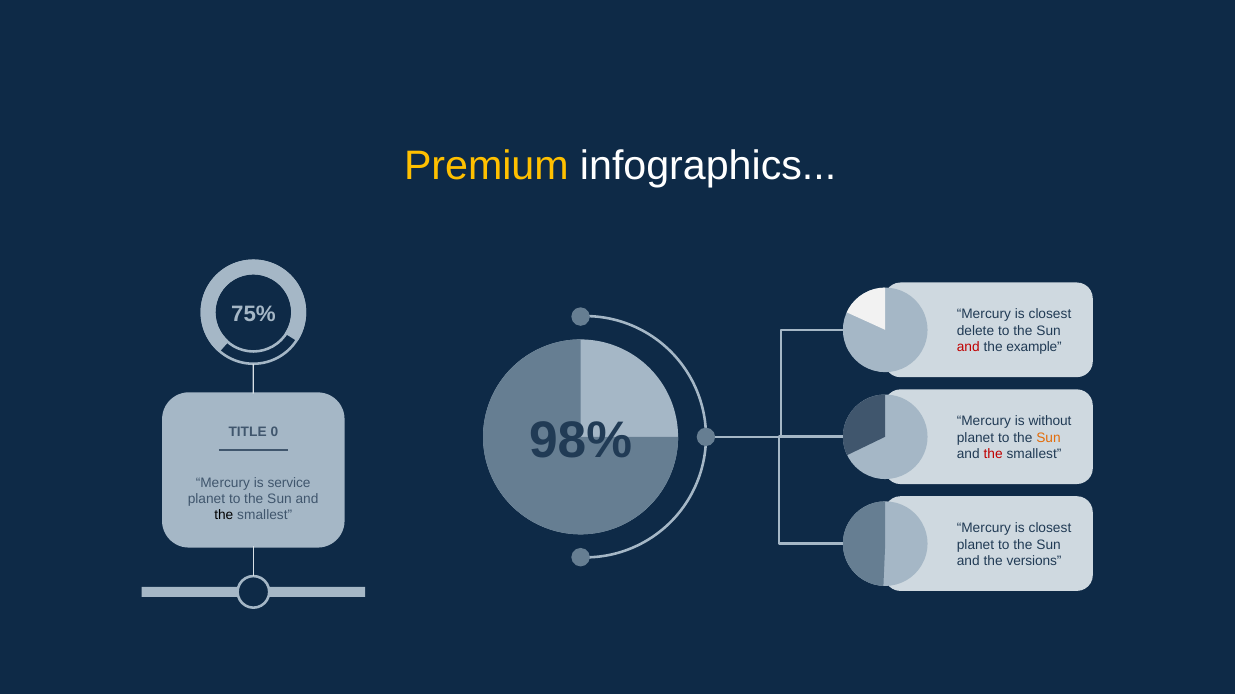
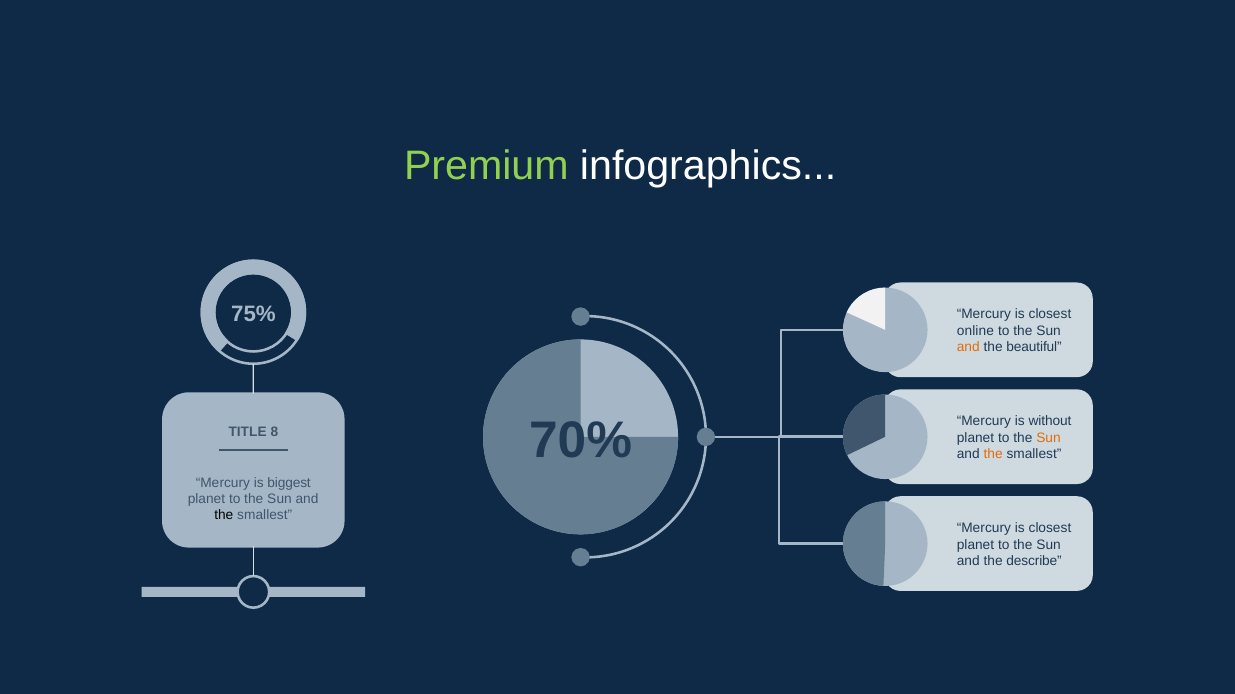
Premium colour: yellow -> light green (486, 166)
delete: delete -> online (975, 331)
and colour: red -> orange (968, 348)
example: example -> beautiful (1034, 348)
98%: 98% -> 70% (581, 441)
0: 0 -> 8 (274, 432)
the colour: red -> orange (993, 455)
service: service -> biggest (289, 483)
versions: versions -> describe (1034, 562)
